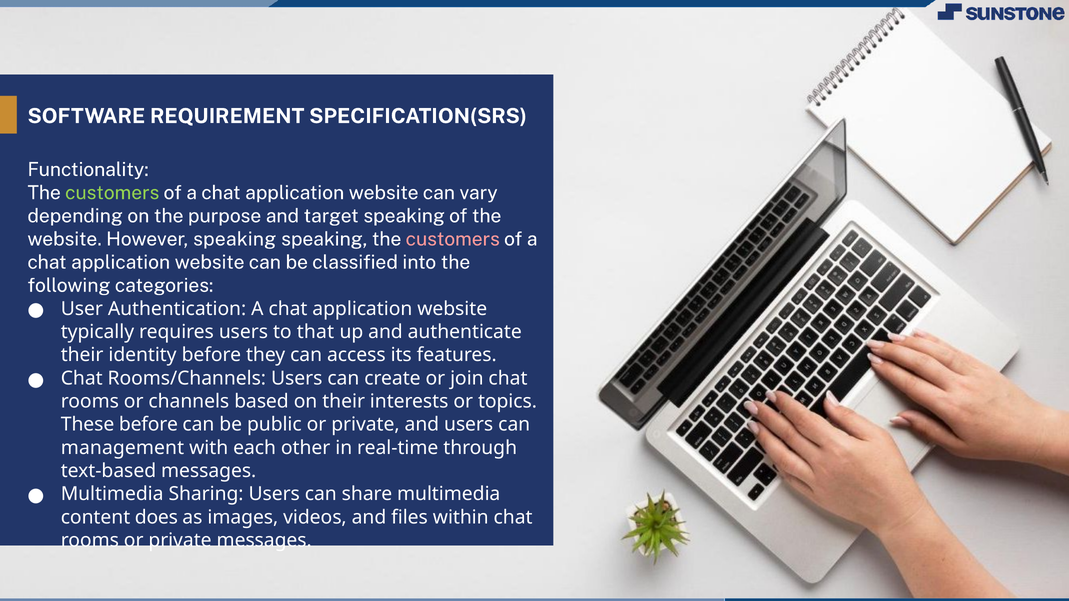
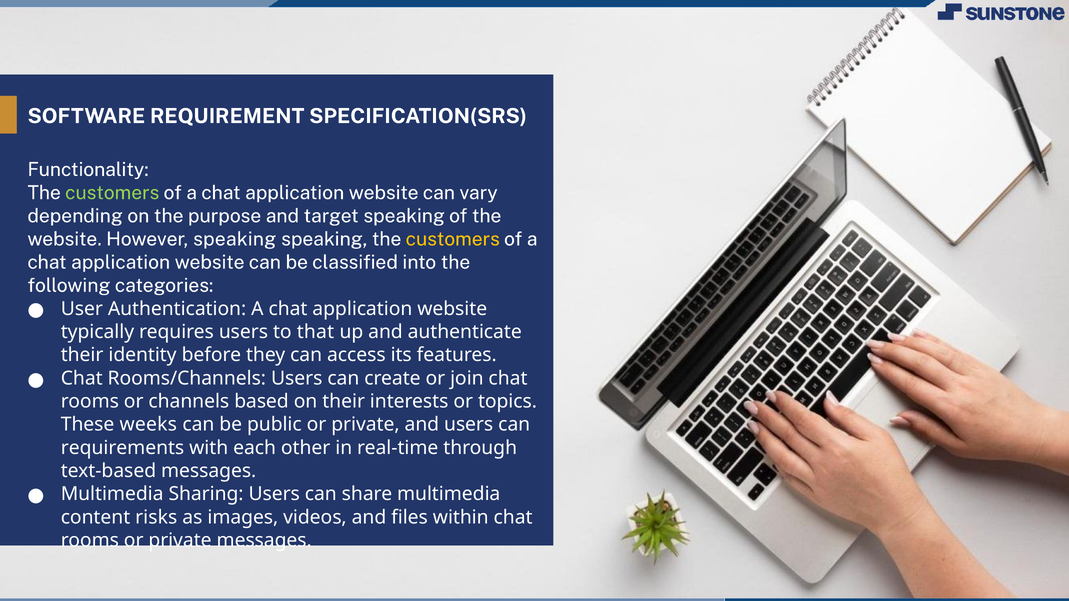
customers colour: pink -> yellow (453, 239)
These before: before -> weeks (148, 425)
management: management -> requirements (123, 448)
does: does -> risks (156, 518)
